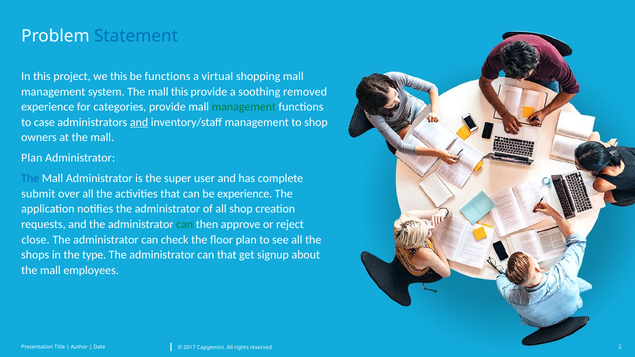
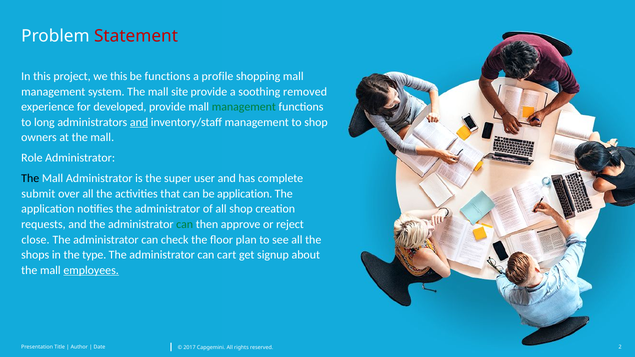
Statement colour: blue -> red (136, 36)
virtual: virtual -> profile (217, 76)
mall this: this -> site (180, 92)
categories: categories -> developed (120, 107)
case: case -> long (44, 122)
Plan: Plan -> Role (32, 158)
The colour: blue -> black (30, 179)
be experience: experience -> application (245, 194)
can that: that -> cart (227, 255)
employees underline: none -> present (91, 270)
